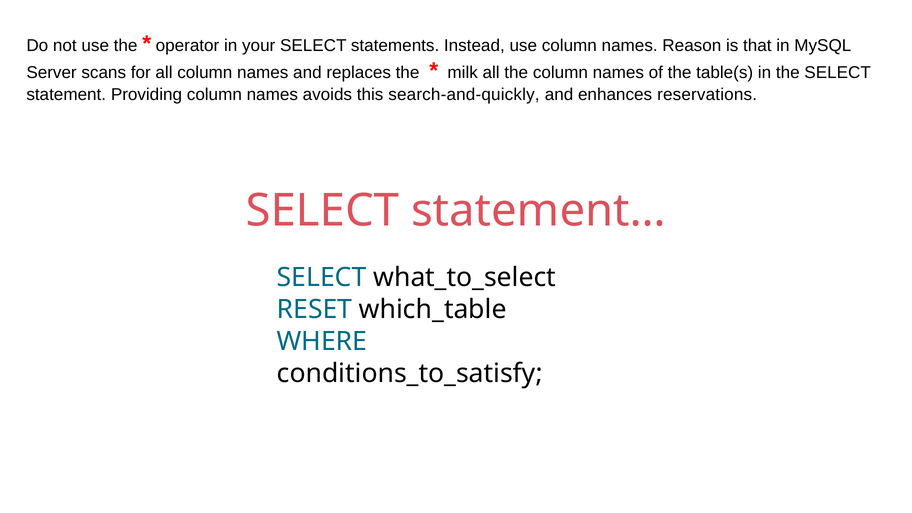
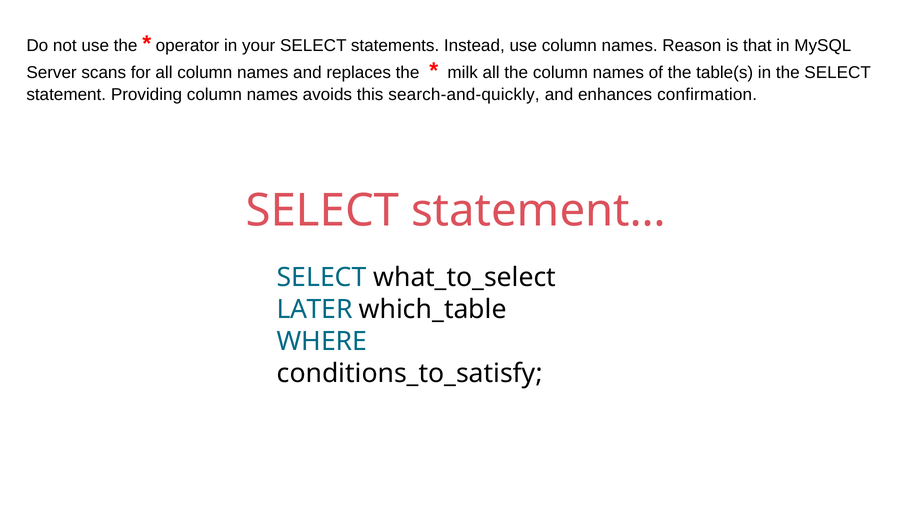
reservations: reservations -> confirmation (707, 94)
RESET: RESET -> LATER (315, 310)
